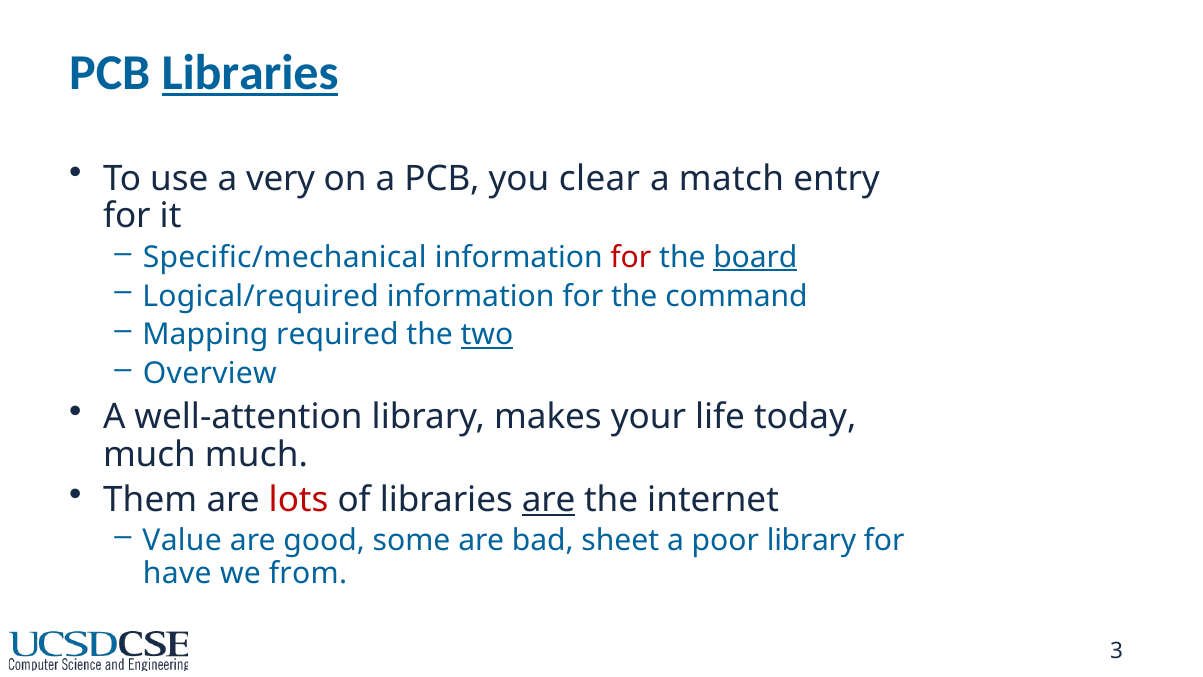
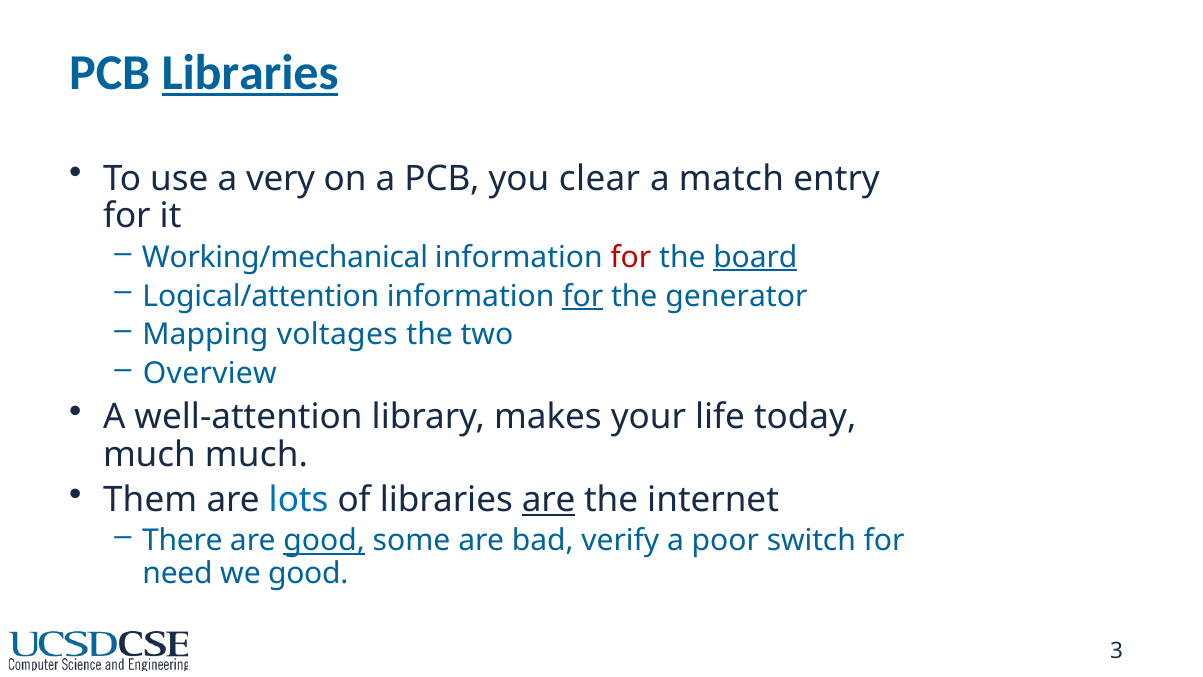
Specific/mechanical: Specific/mechanical -> Working/mechanical (285, 257)
Logical/required: Logical/required -> Logical/attention (261, 296)
for underline: none -> present (583, 296)
command: command -> generator (736, 296)
required: required -> voltages (337, 335)
two underline: present -> none (487, 335)
lots colour: red -> blue (299, 500)
Value: Value -> There (182, 540)
good underline: none -> present (324, 540)
sheet: sheet -> verify (620, 540)
poor library: library -> switch (811, 540)
have: have -> need (178, 573)
we from: from -> good (308, 573)
